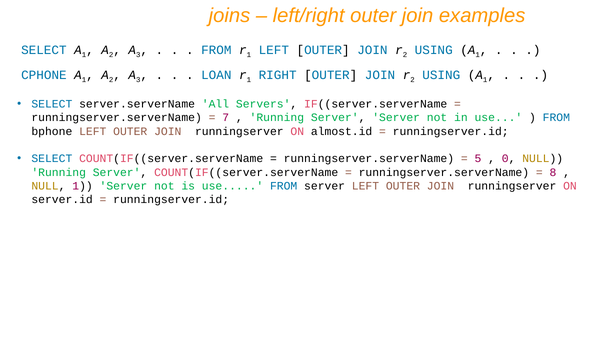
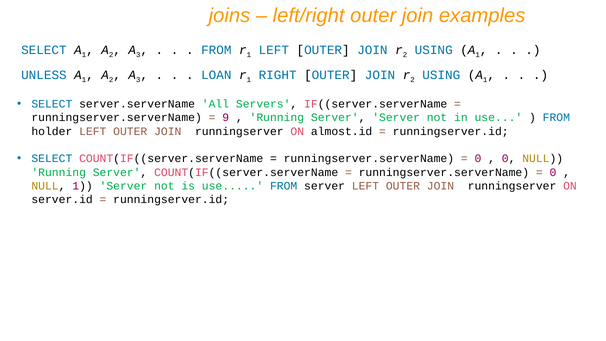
CPHONE: CPHONE -> UNLESS (44, 75)
7: 7 -> 9 (226, 118)
bphone: bphone -> holder (52, 131)
5: 5 -> 0 (478, 159)
8: 8 -> 0 (553, 172)
